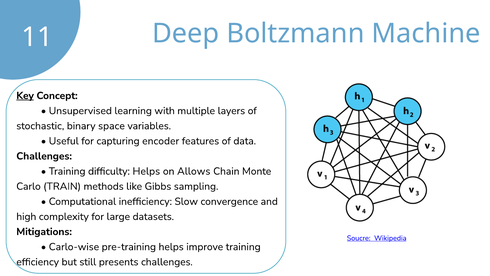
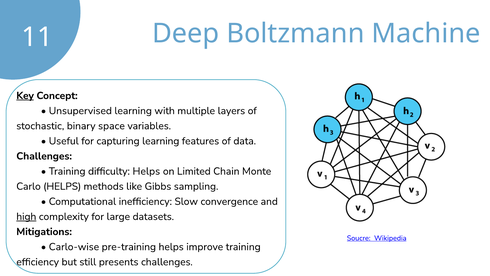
capturing encoder: encoder -> learning (161, 141)
Allows: Allows -> Limited (194, 171)
Carlo TRAIN: TRAIN -> HELPS (62, 186)
high underline: none -> present (26, 216)
